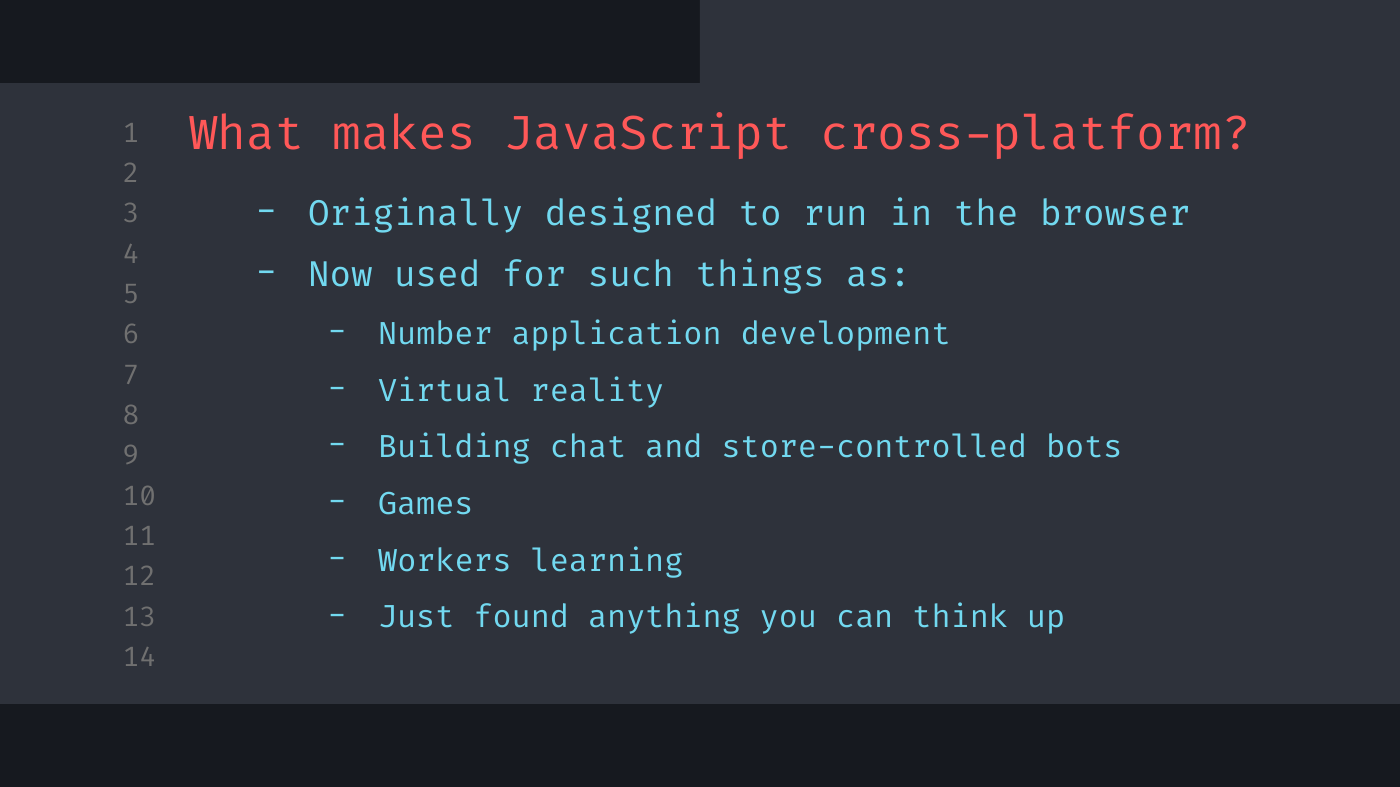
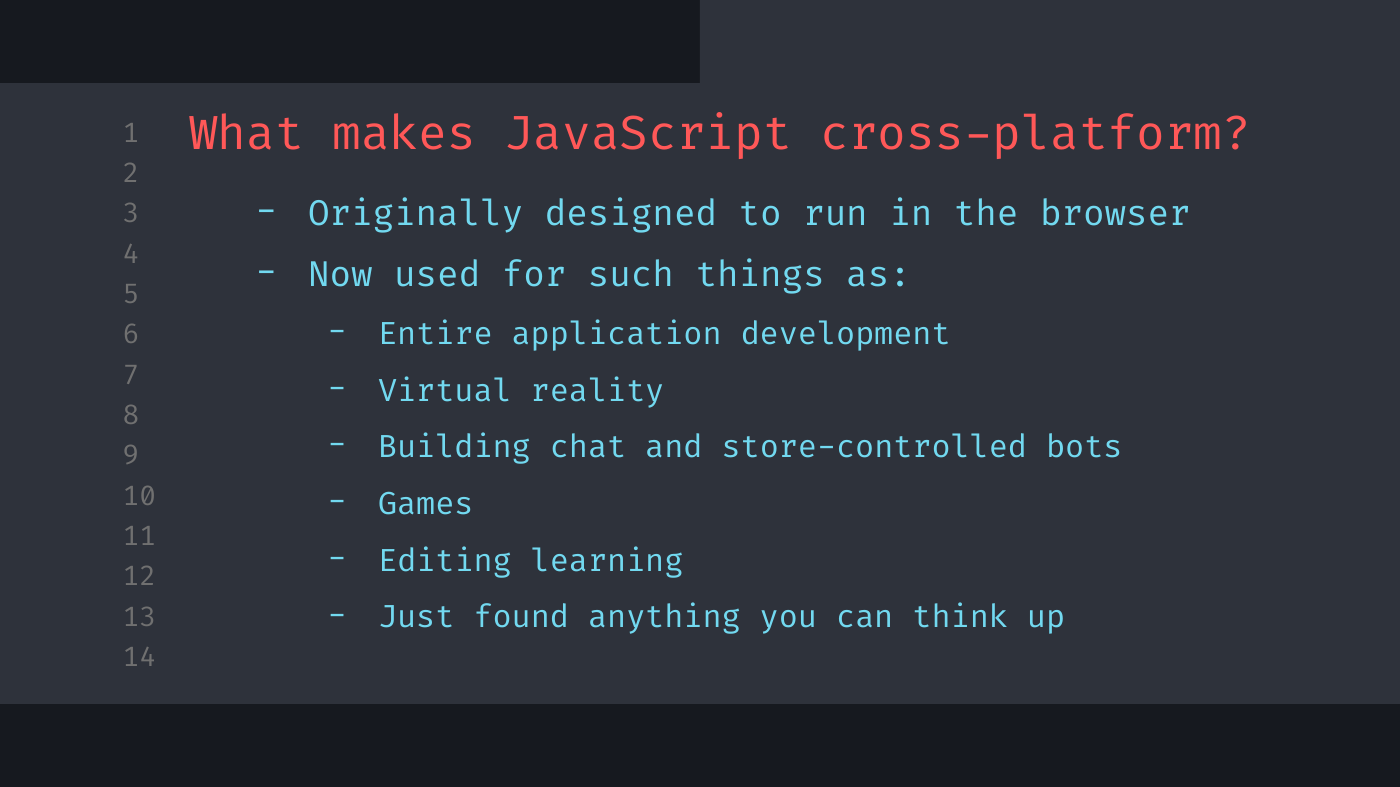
Number: Number -> Entire (435, 334)
Workers: Workers -> Editing (445, 561)
